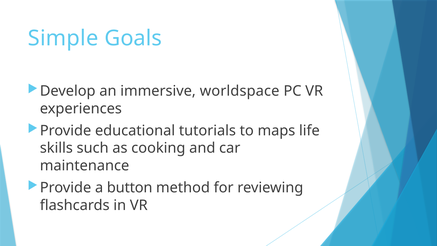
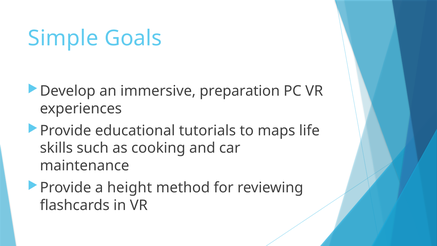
worldspace: worldspace -> preparation (240, 91)
button: button -> height (130, 188)
